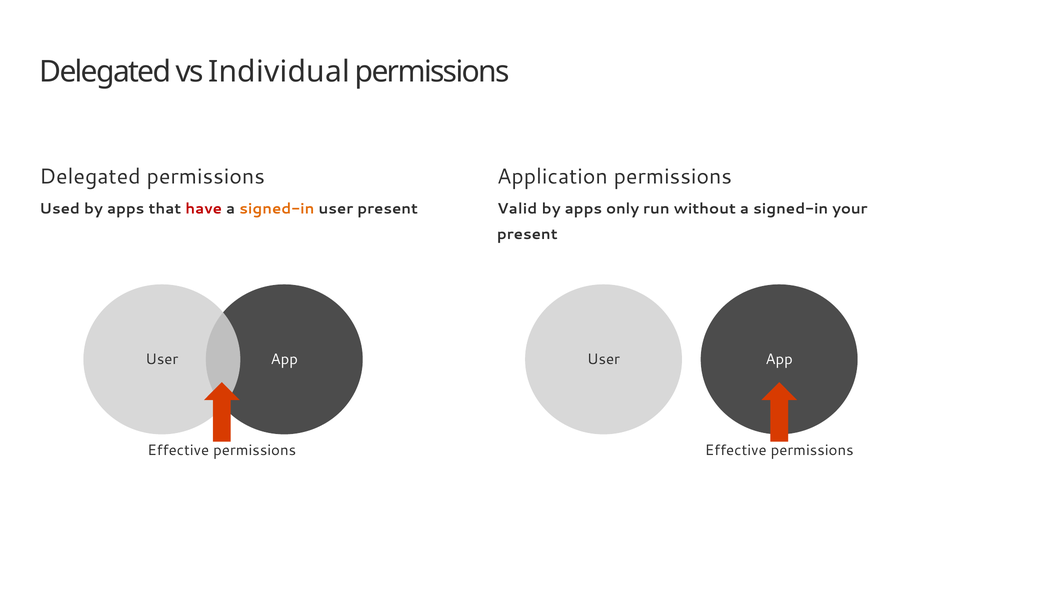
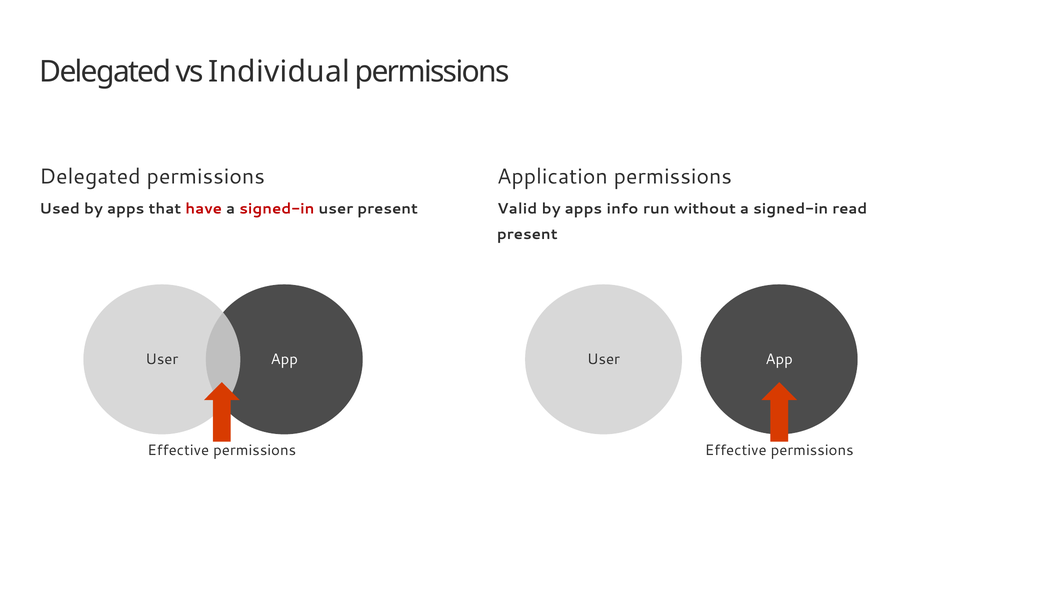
signed-in colour: orange -> red (277, 209)
only: only -> info (622, 209)
your: your -> read (850, 209)
